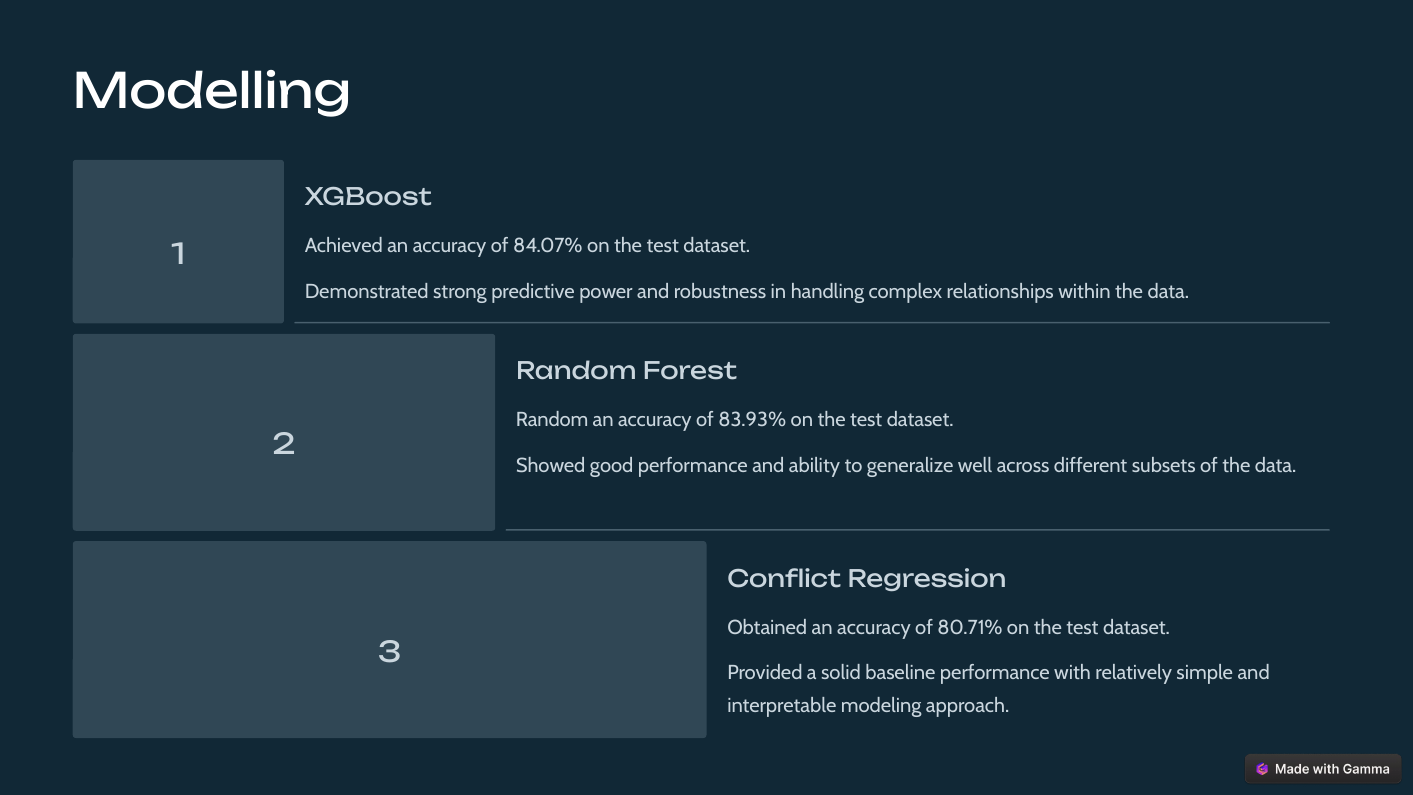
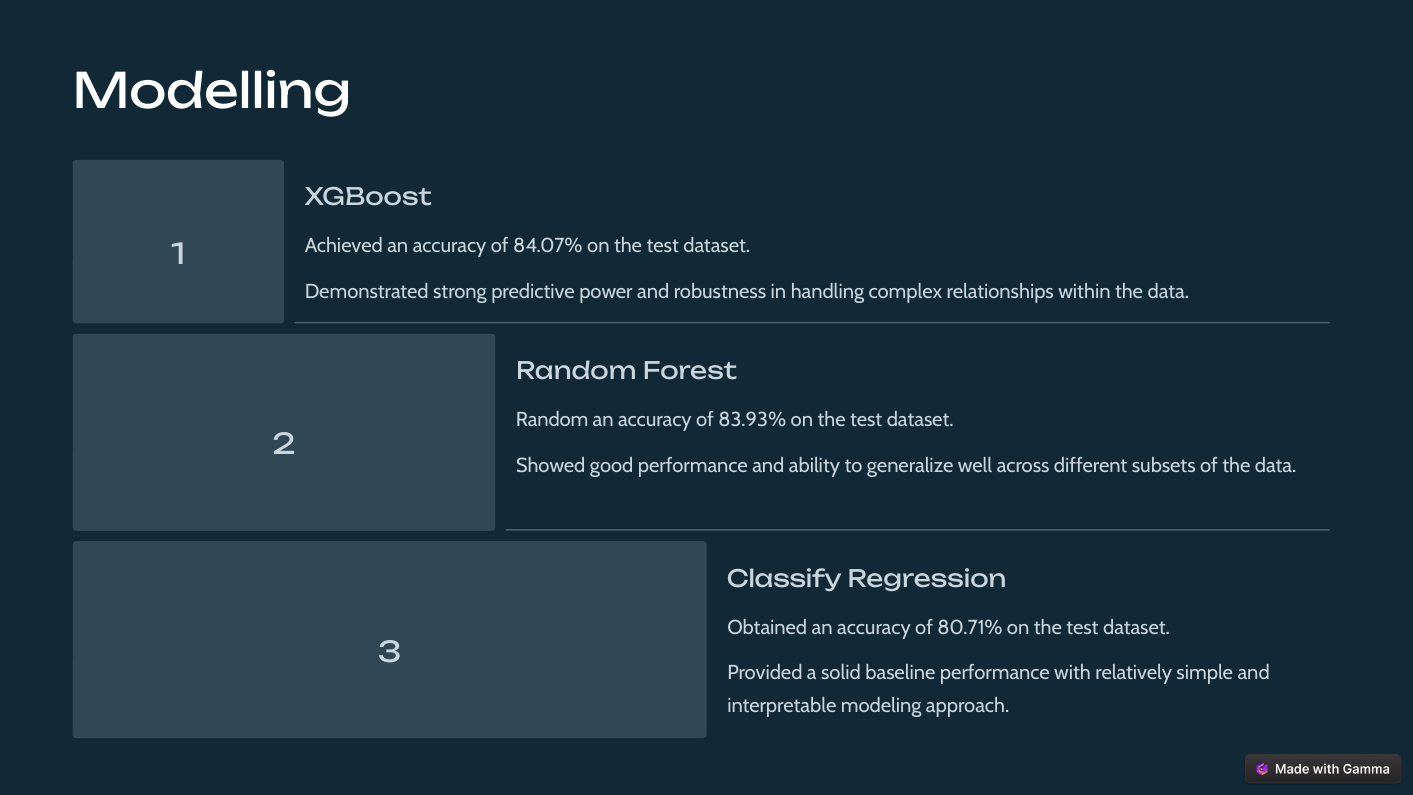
Conflict: Conflict -> Classify (784, 579)
